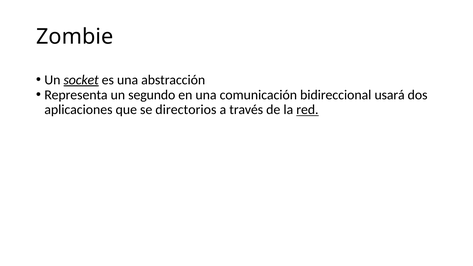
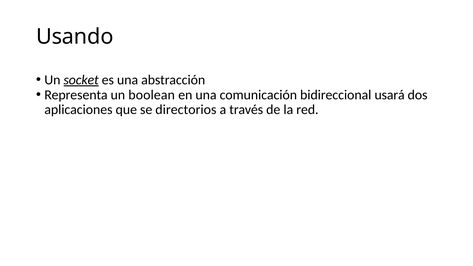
Zombie: Zombie -> Usando (75, 37)
segundo: segundo -> boolean (152, 95)
red underline: present -> none (307, 110)
